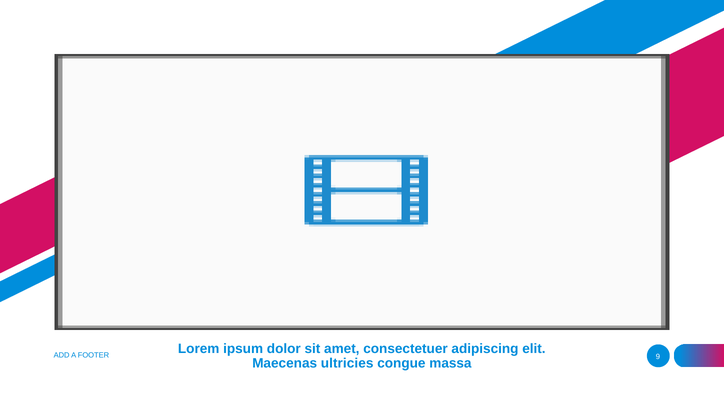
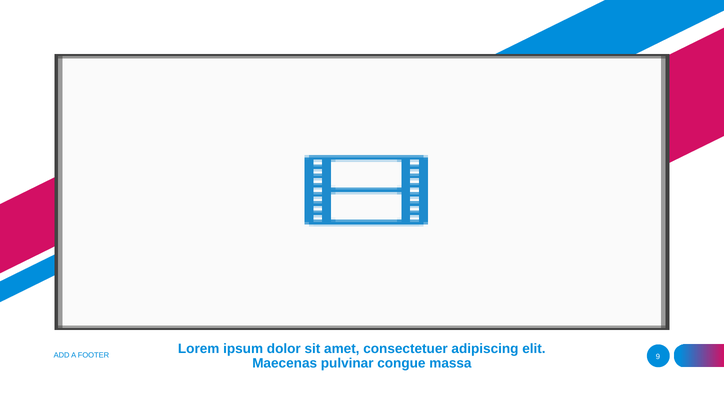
ultricies: ultricies -> pulvinar (347, 364)
